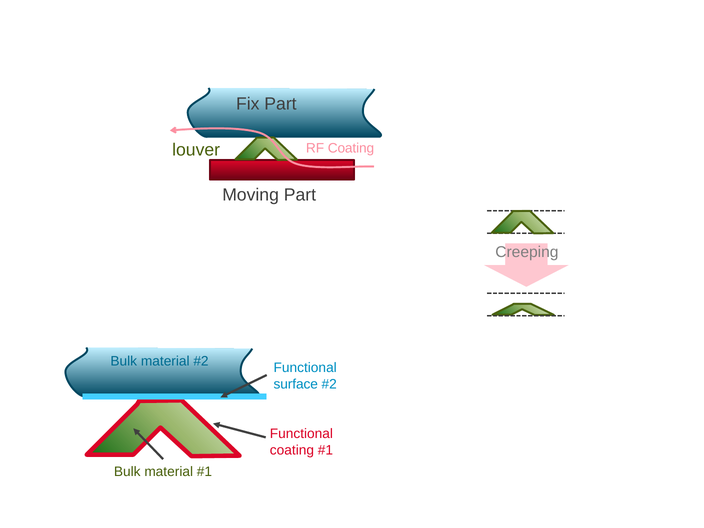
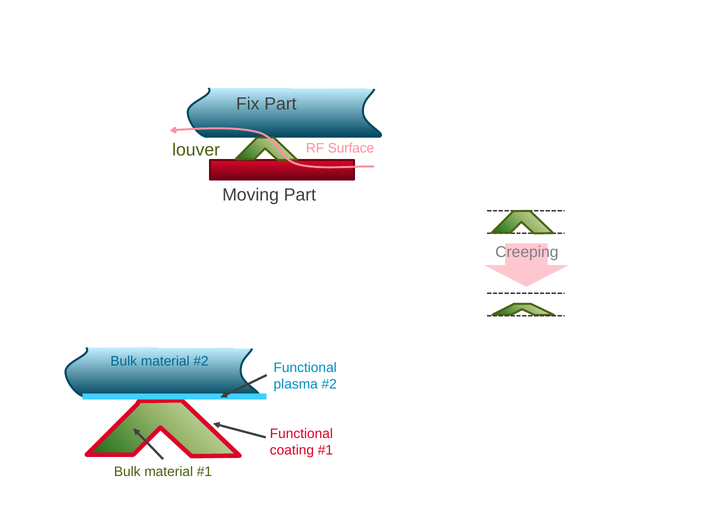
RF Coating: Coating -> Surface (351, 148)
surface: surface -> plasma (296, 384)
